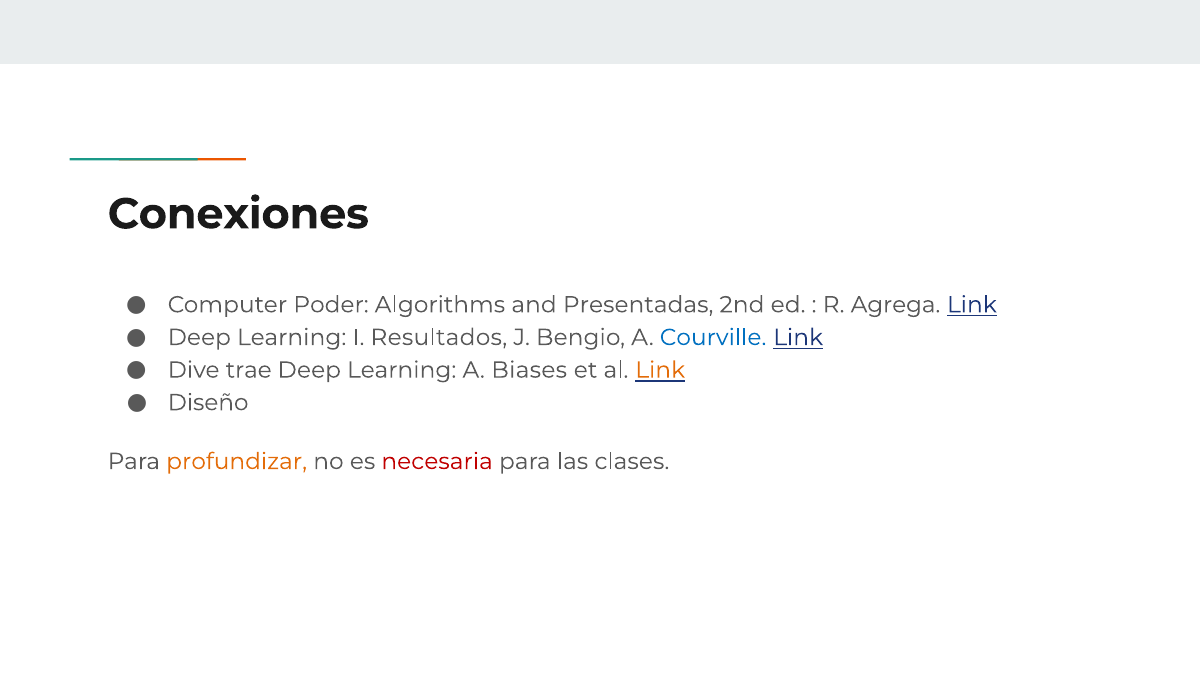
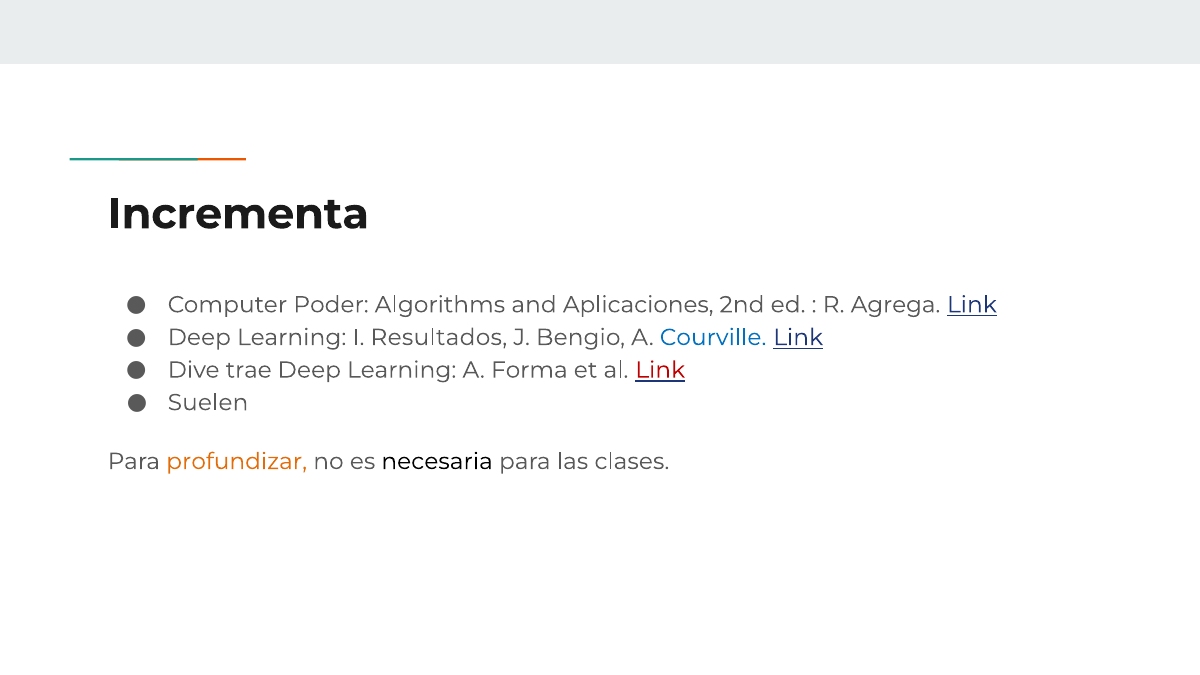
Conexiones: Conexiones -> Incrementa (238, 214)
Presentadas: Presentadas -> Aplicaciones (638, 305)
Biases: Biases -> Forma (529, 370)
Link colour: orange -> red (660, 370)
Diseño: Diseño -> Suelen (208, 403)
necesaria colour: red -> black (437, 461)
